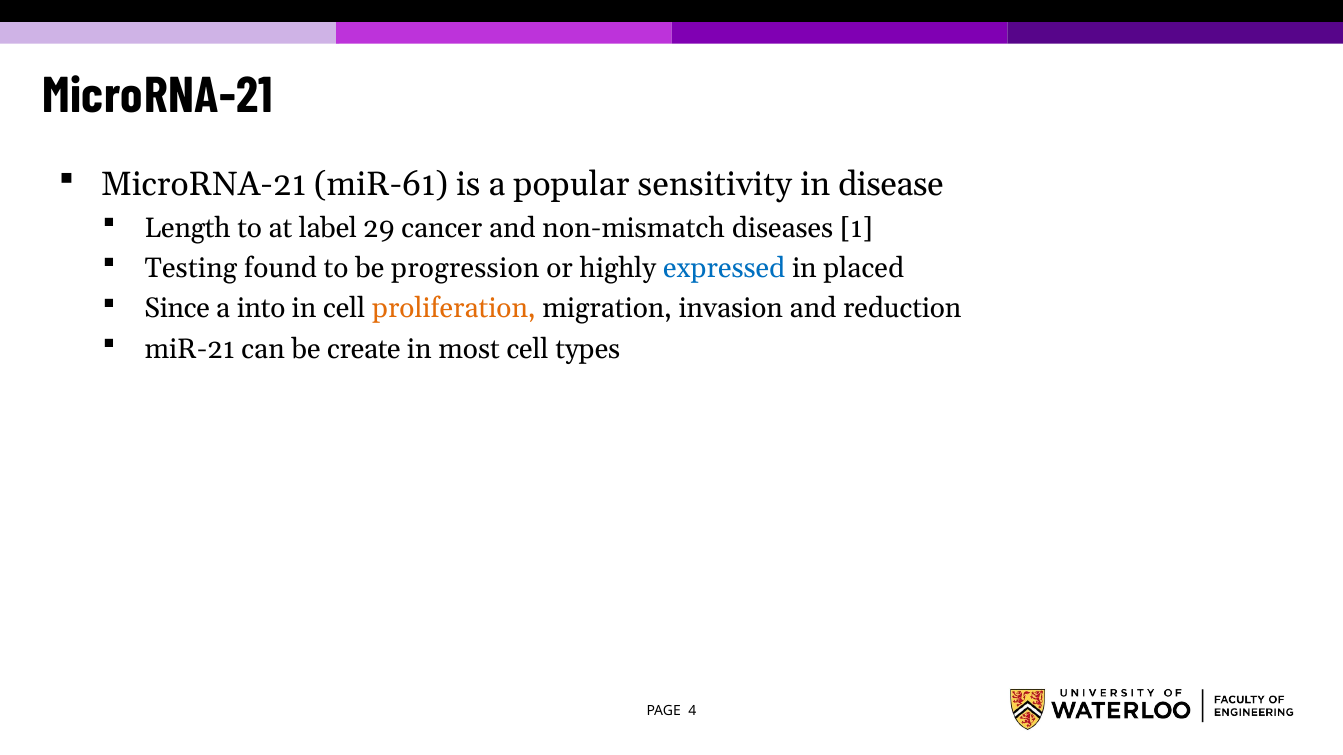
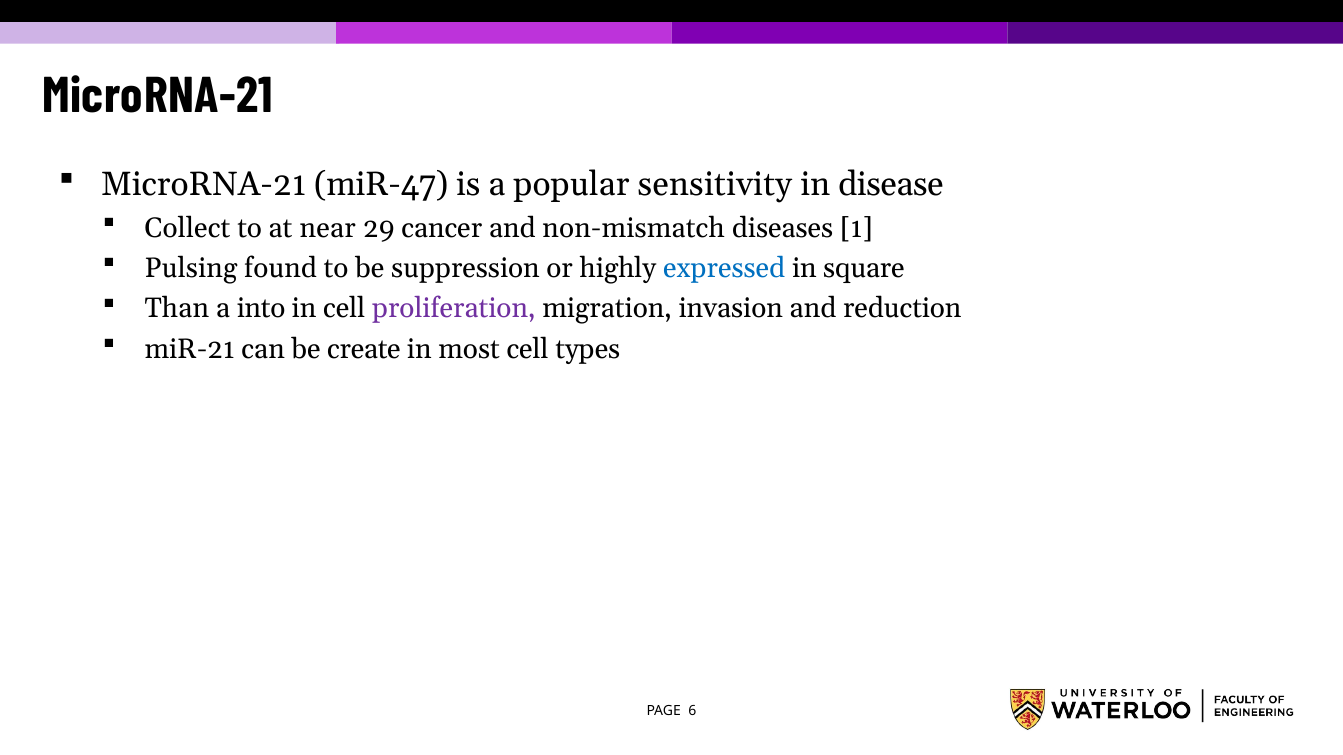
miR-61: miR-61 -> miR-47 (381, 185)
Length: Length -> Collect (187, 228)
label: label -> near (328, 228)
Testing: Testing -> Pulsing (191, 268)
progression: progression -> suppression (465, 268)
placed: placed -> square (864, 268)
Since: Since -> Than (177, 309)
proliferation colour: orange -> purple (454, 309)
4: 4 -> 6 (692, 712)
